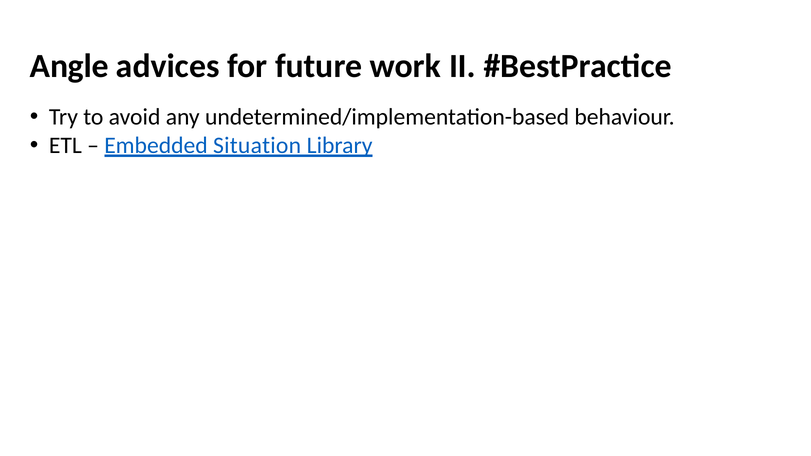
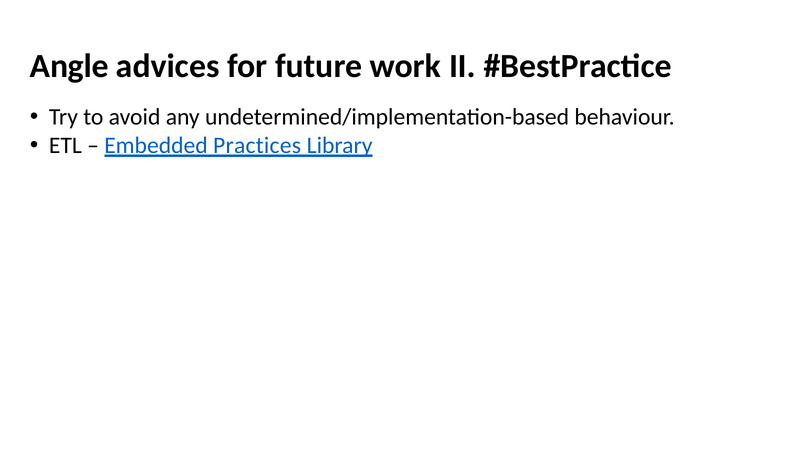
Situation: Situation -> Practices (257, 145)
